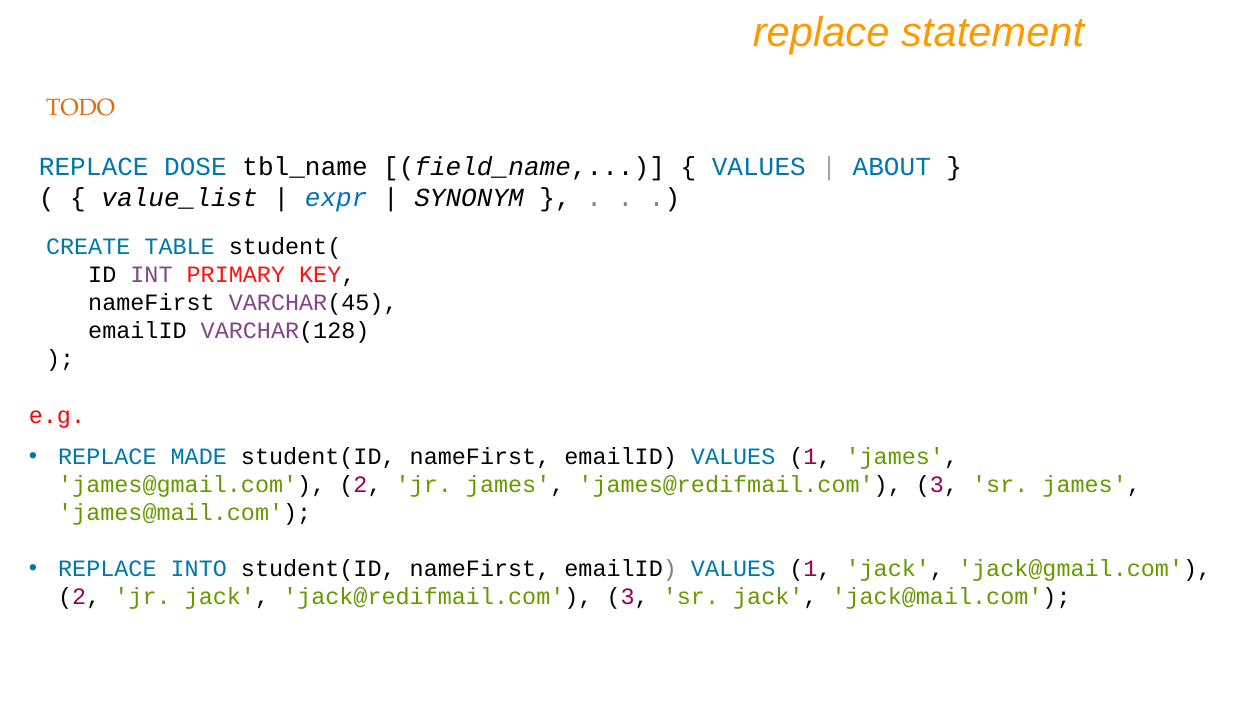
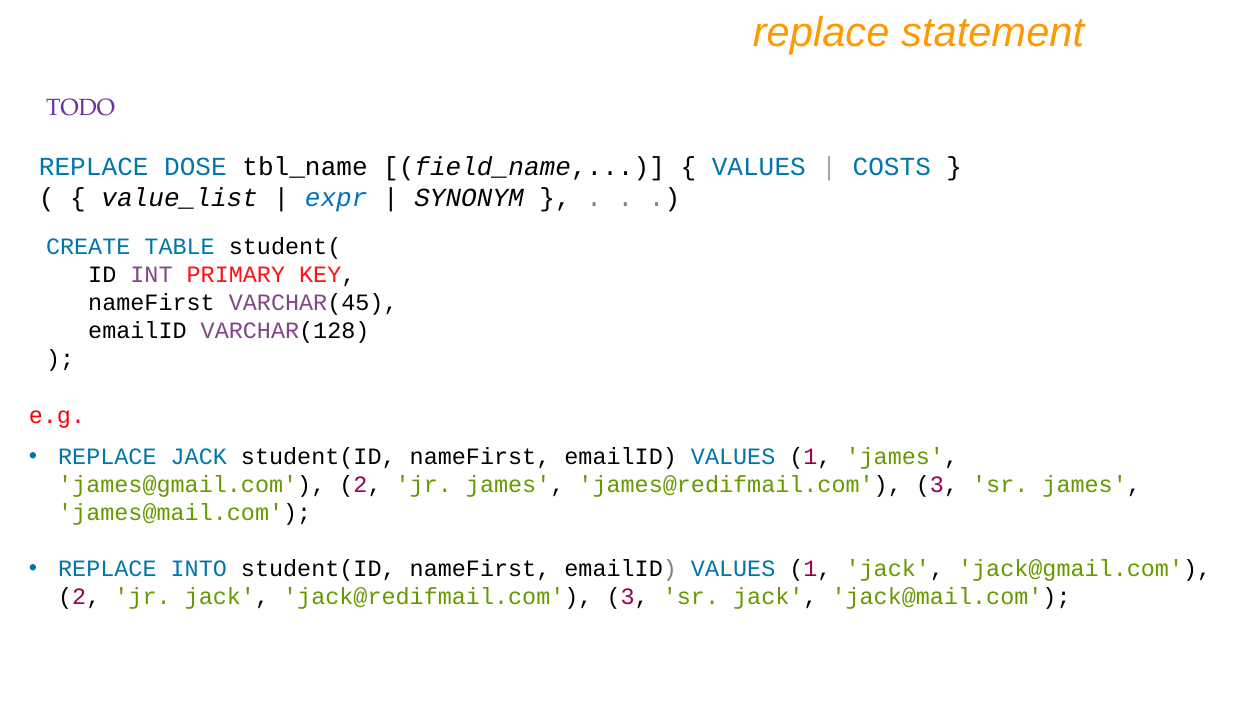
TODO colour: orange -> purple (81, 108)
ABOUT: ABOUT -> COSTS (892, 167)
REPLACE MADE: MADE -> JACK (199, 457)
